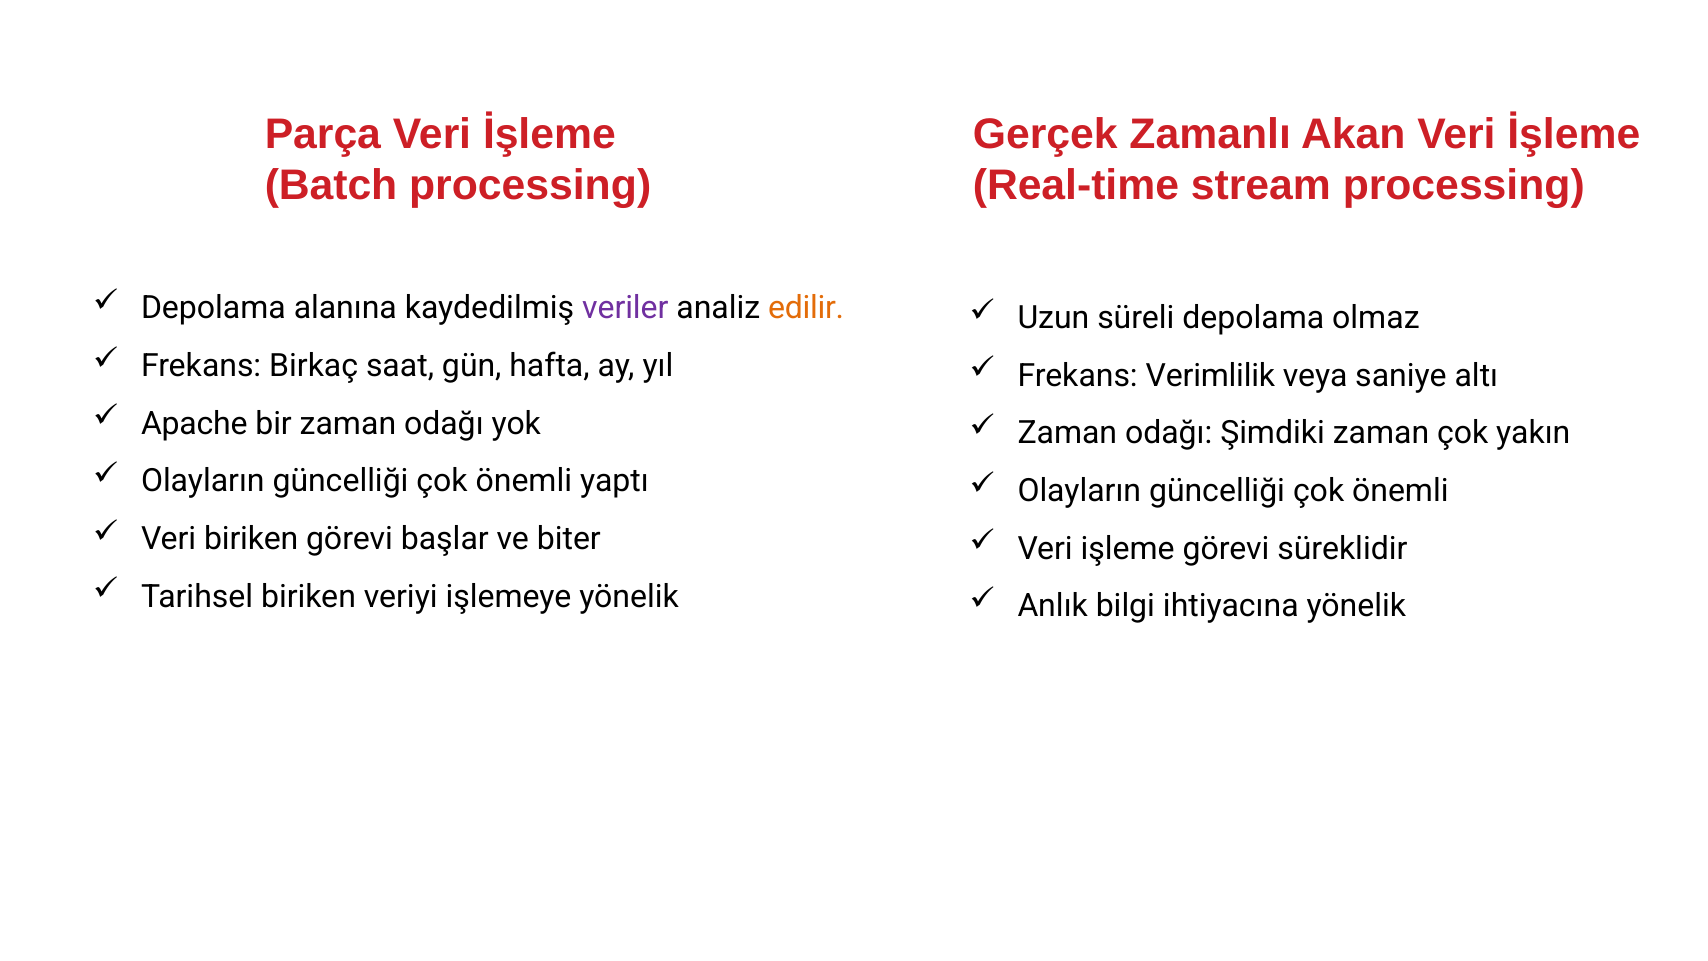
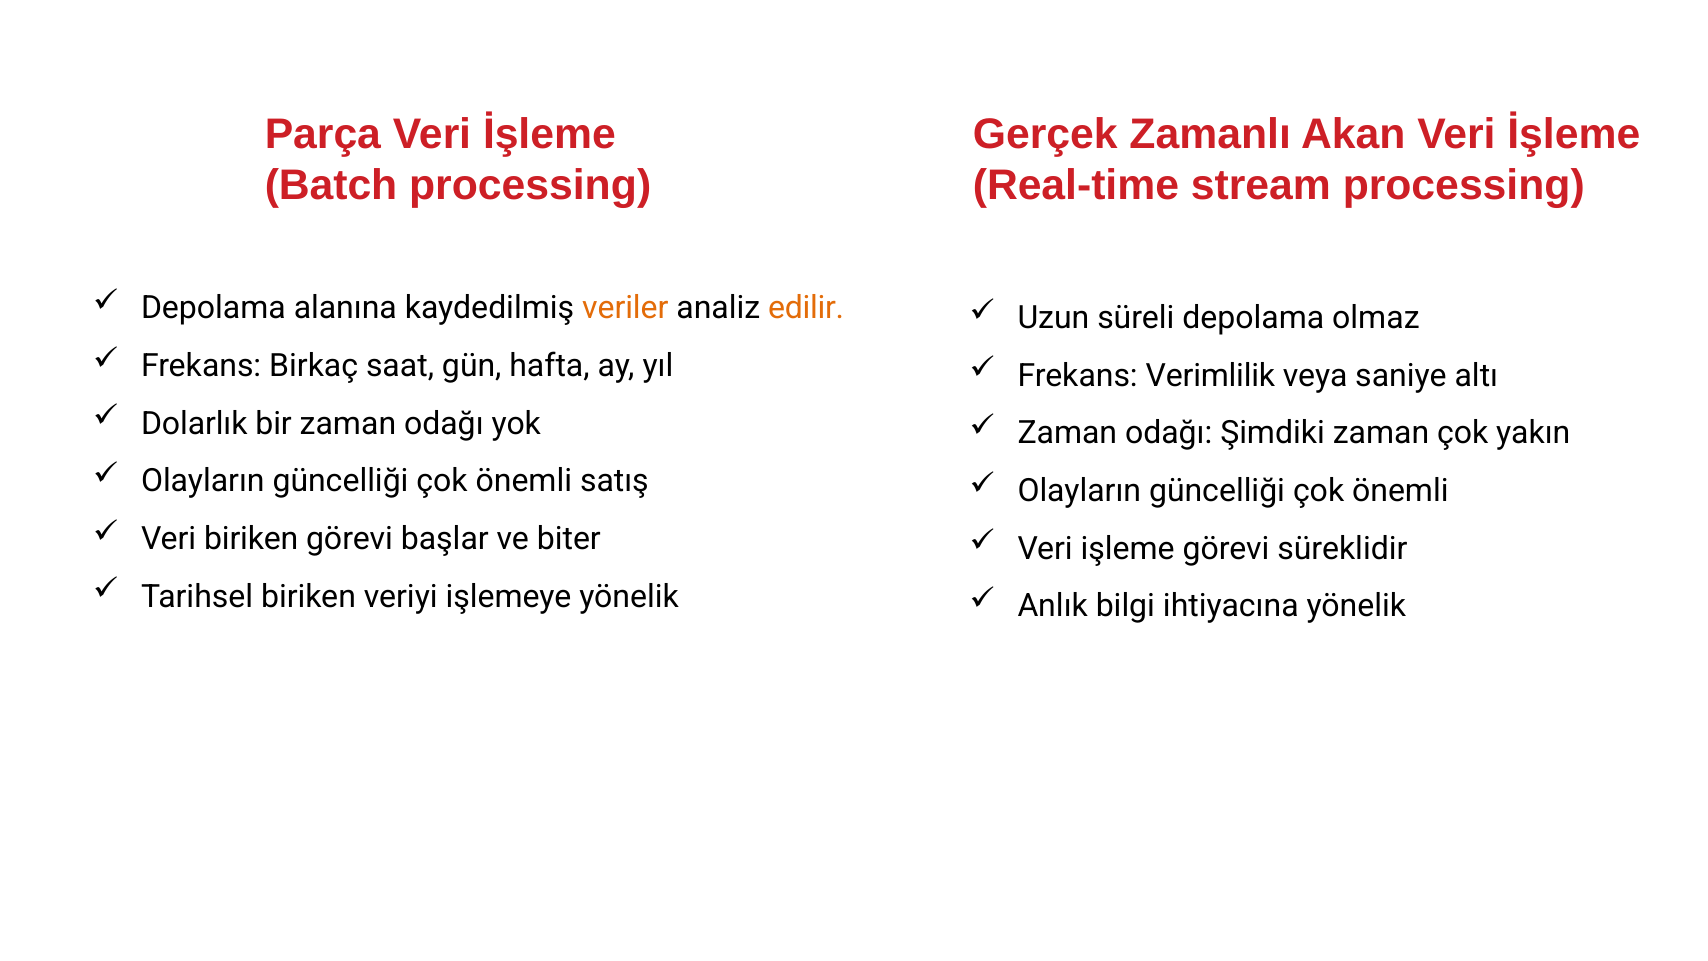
veriler colour: purple -> orange (625, 308)
Apache: Apache -> Dolarlık (194, 423)
yaptı: yaptı -> satış (614, 481)
